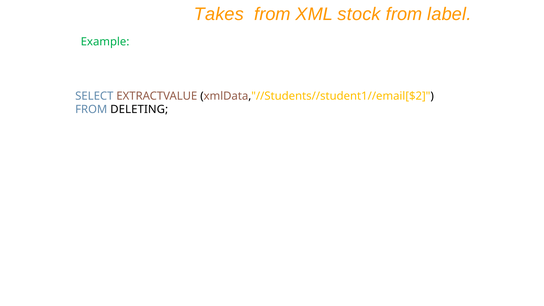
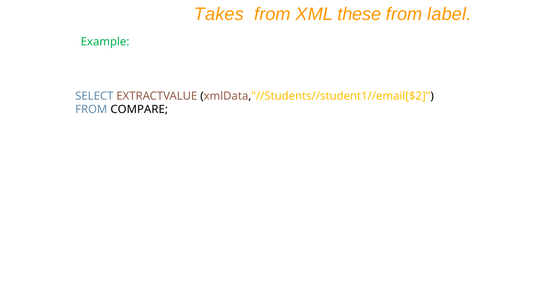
stock: stock -> these (359, 14)
DELETING: DELETING -> COMPARE (139, 110)
